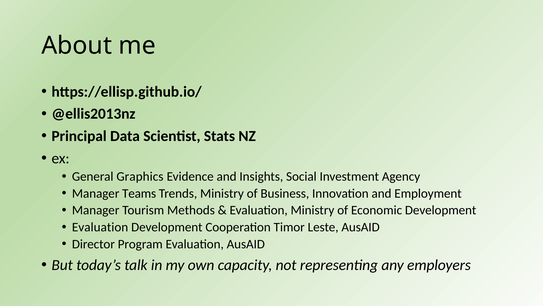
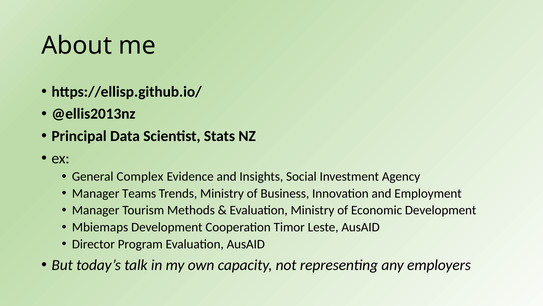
Graphics: Graphics -> Complex (140, 176)
Evaluation: Evaluation -> Mbiemaps (100, 227)
